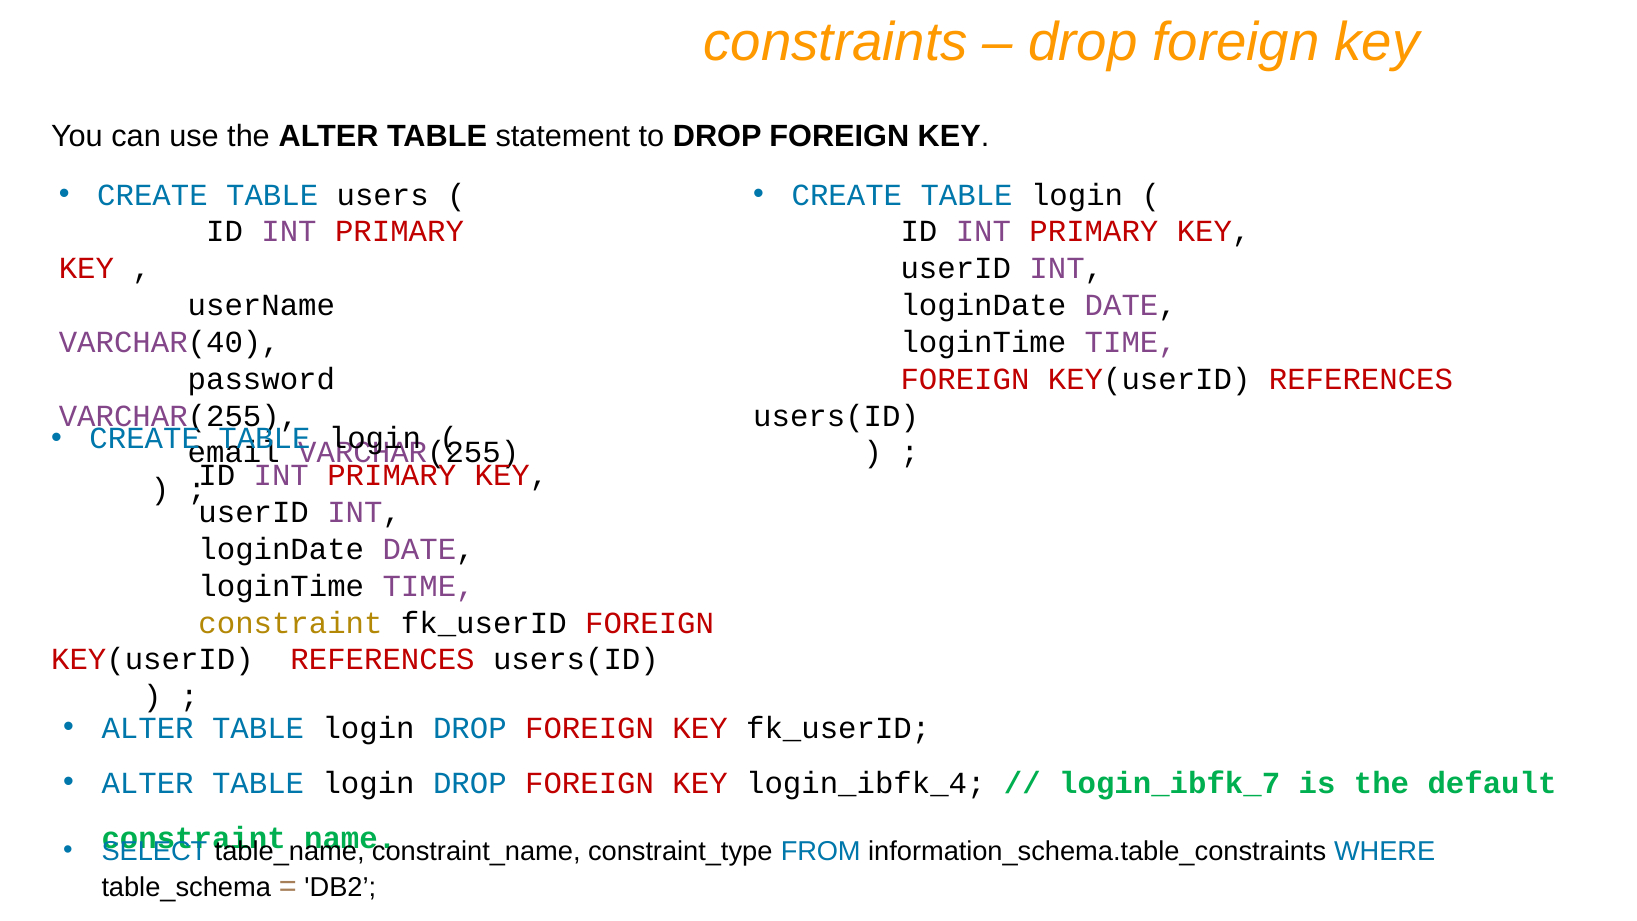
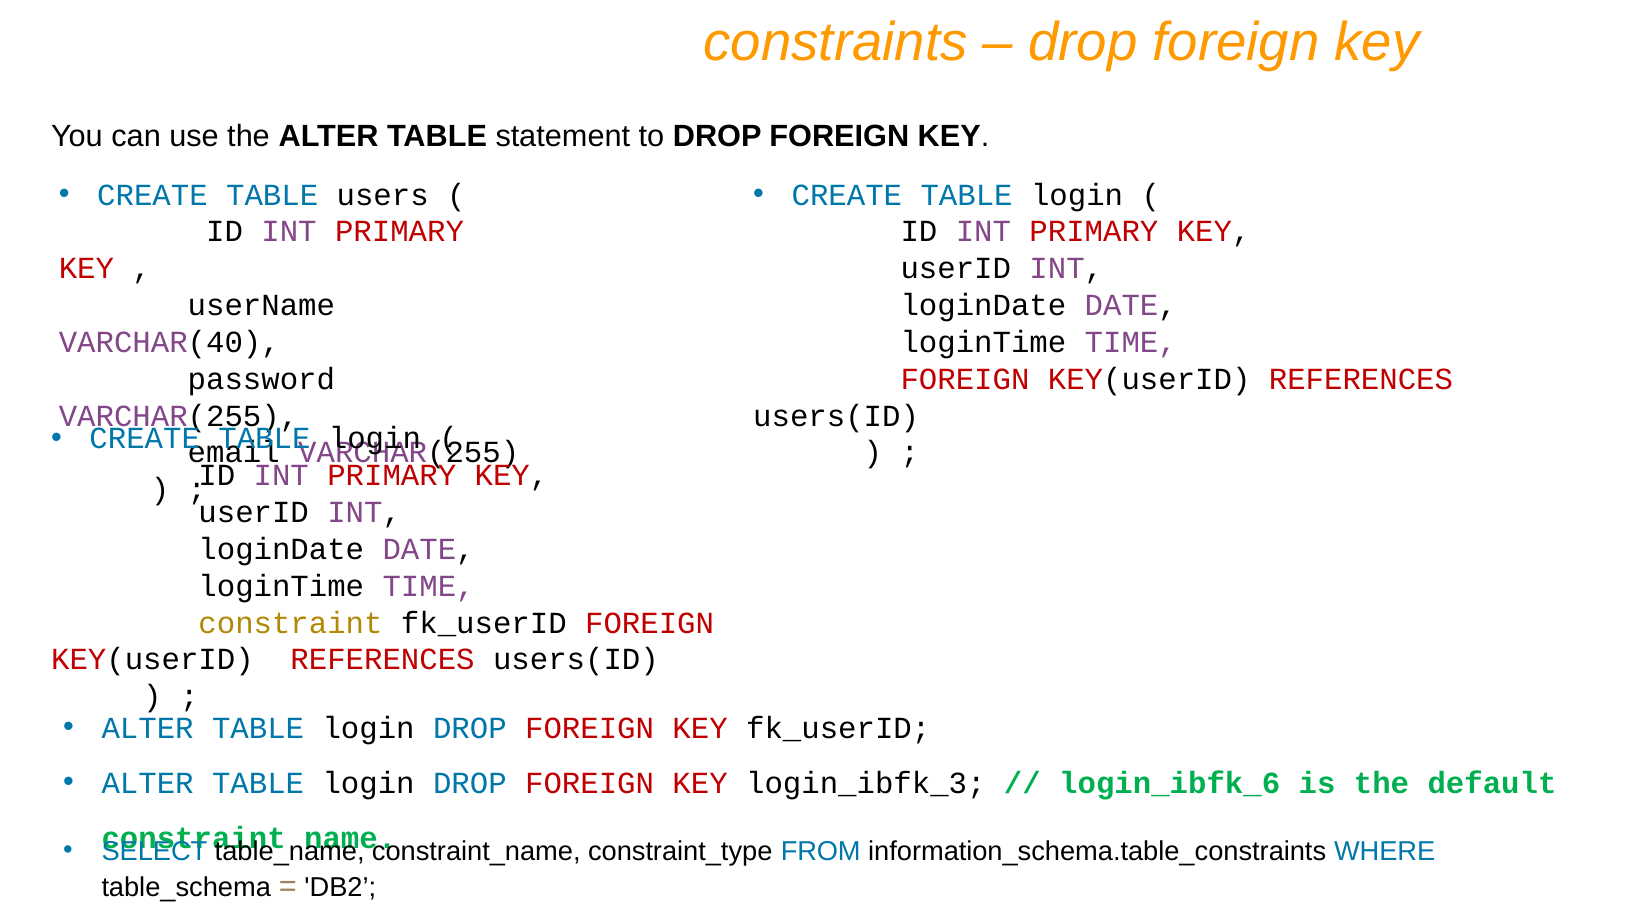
login_ibfk_4: login_ibfk_4 -> login_ibfk_3 (866, 783)
login_ibfk_7: login_ibfk_7 -> login_ibfk_6 (1170, 783)
